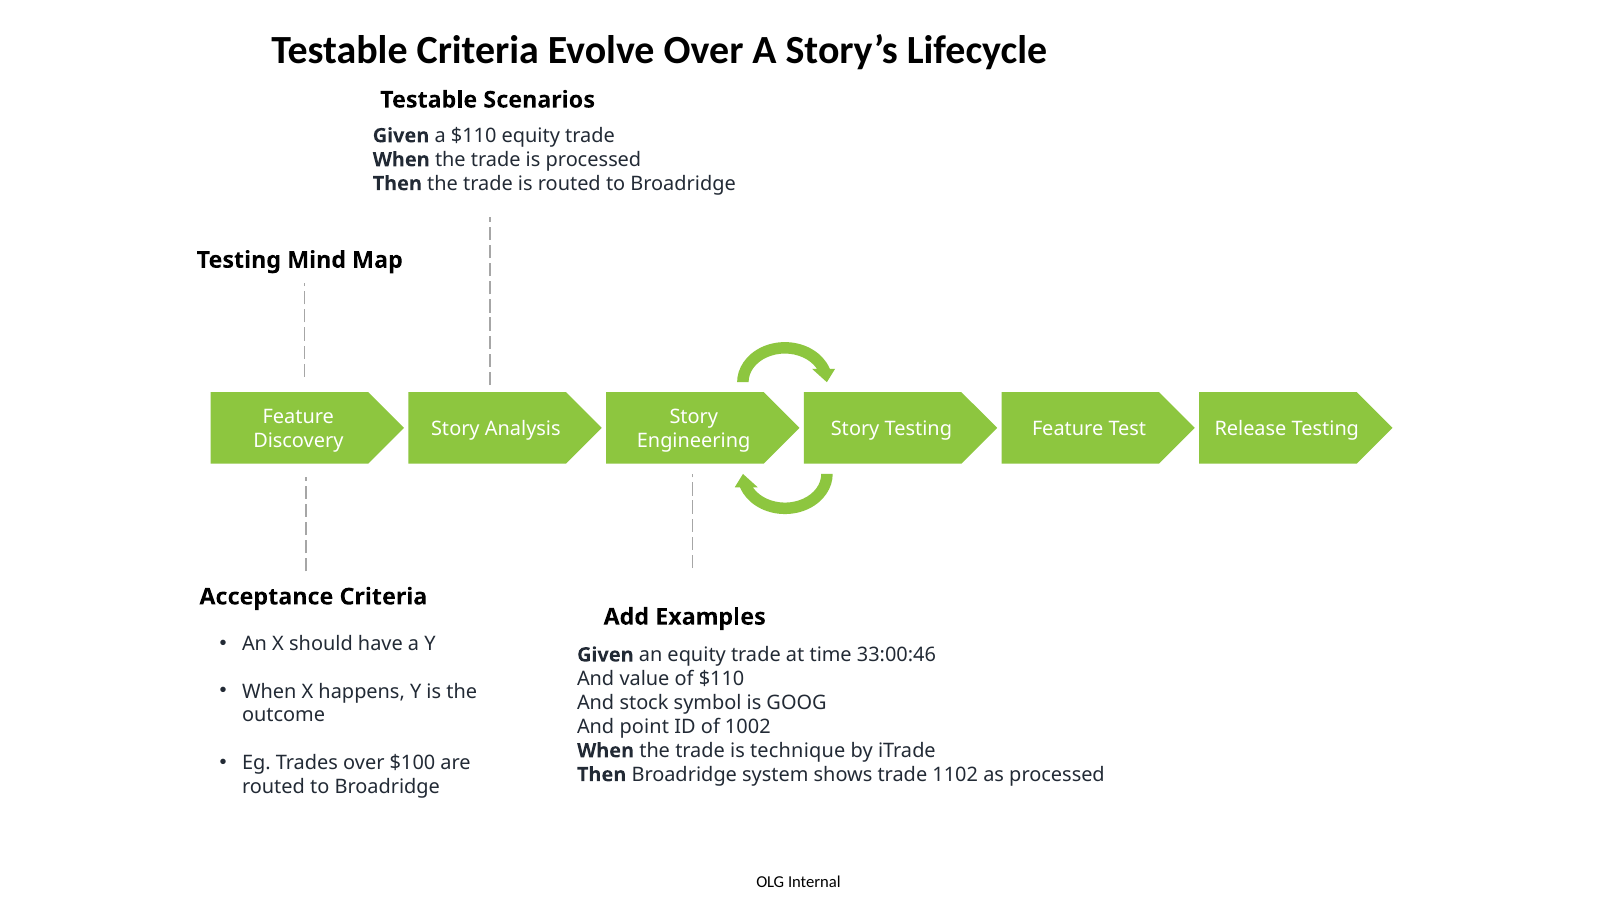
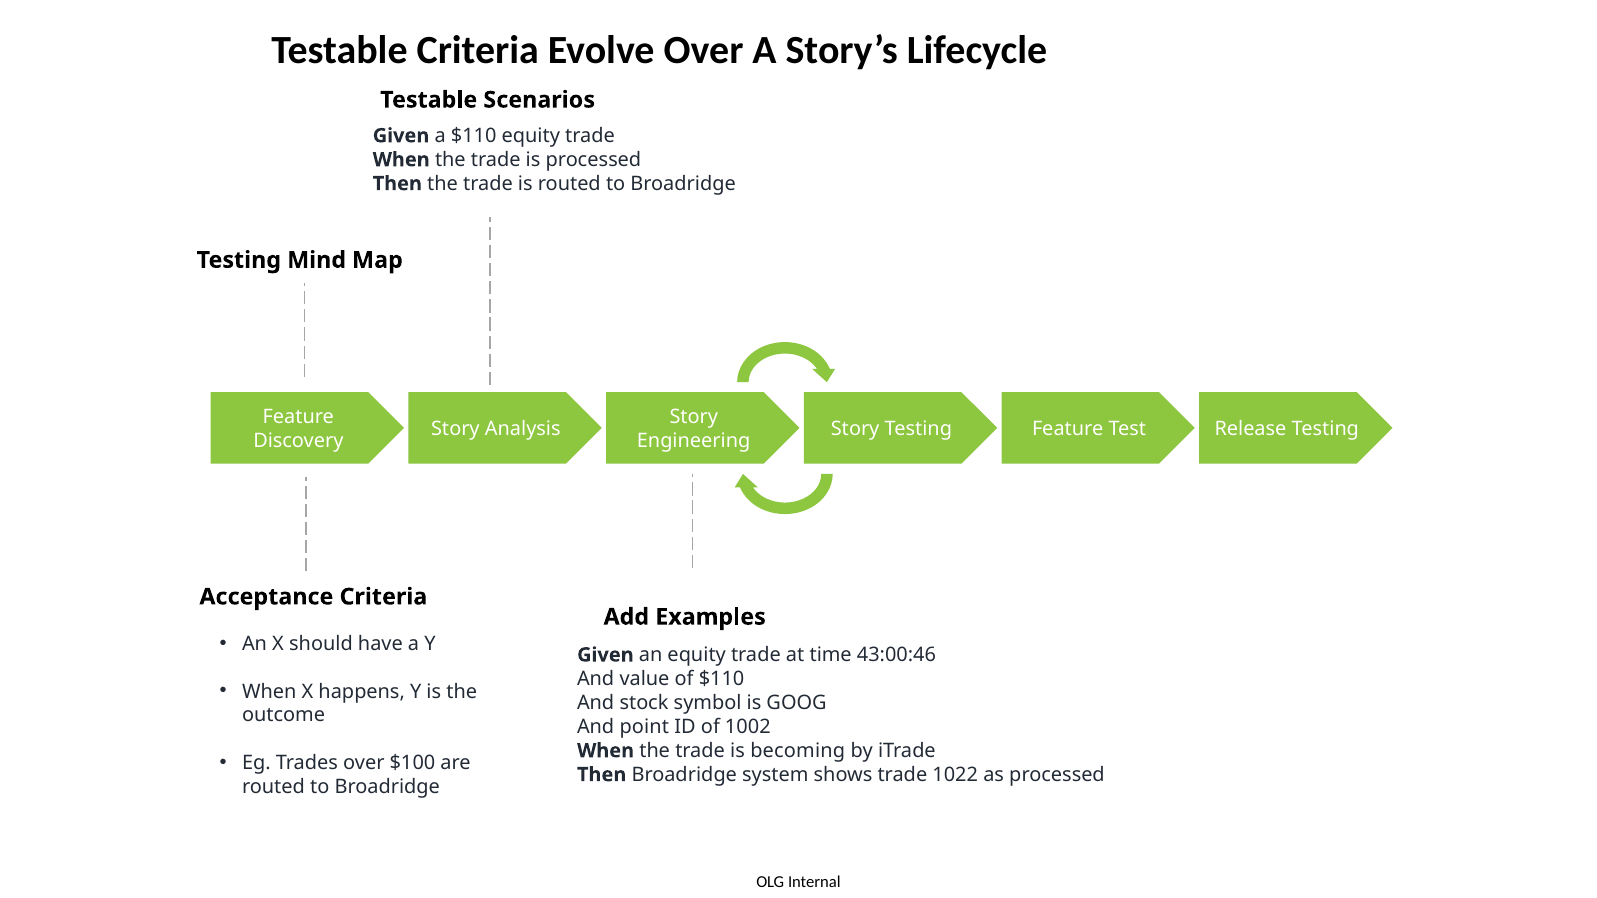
33:00:46: 33:00:46 -> 43:00:46 (896, 655)
technique: technique -> becoming (798, 751)
1102: 1102 -> 1022 (955, 775)
